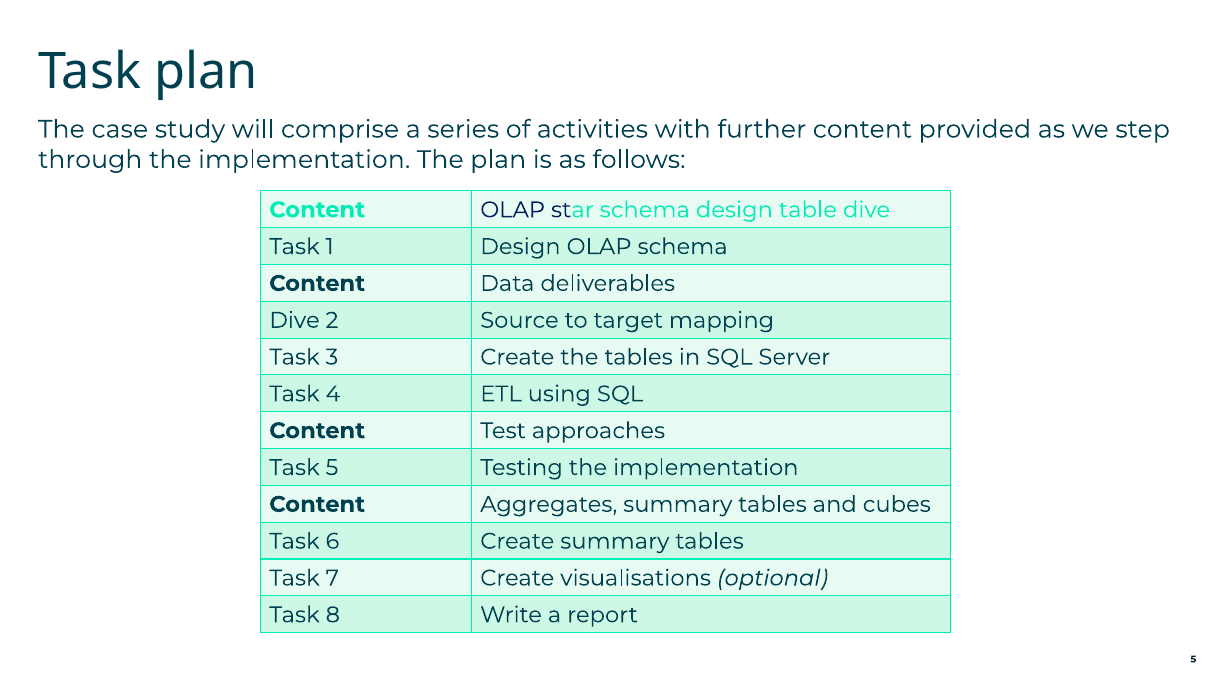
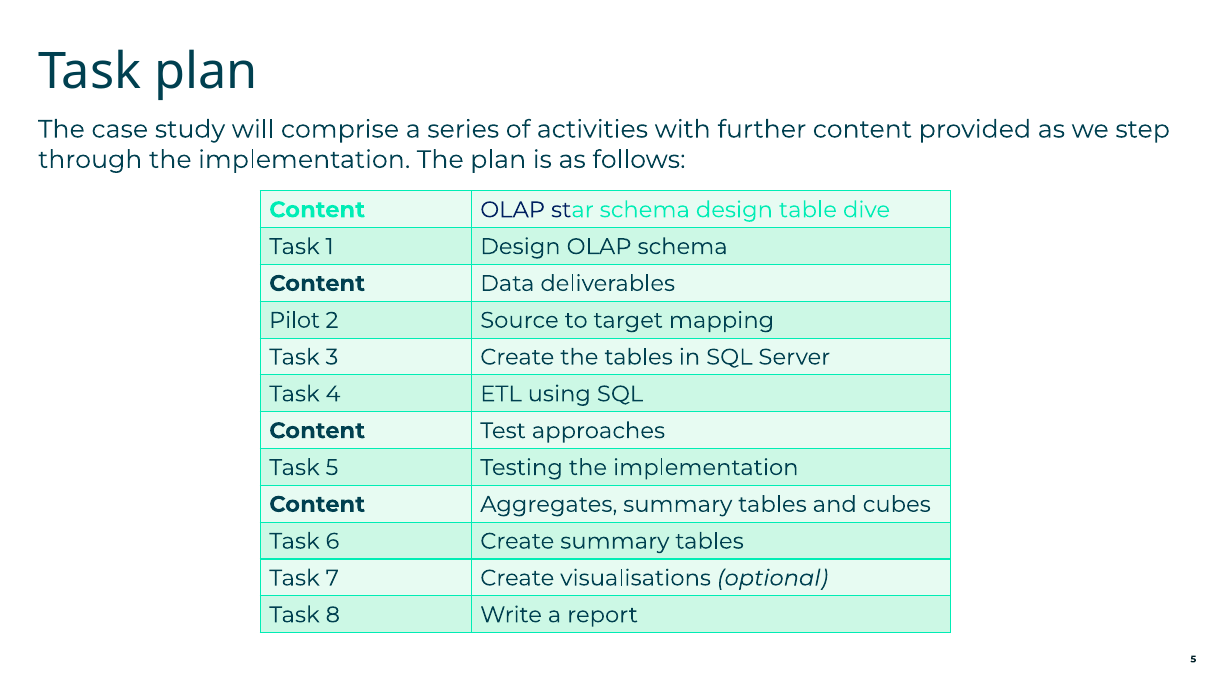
Dive: Dive -> Pilot (295, 320)
